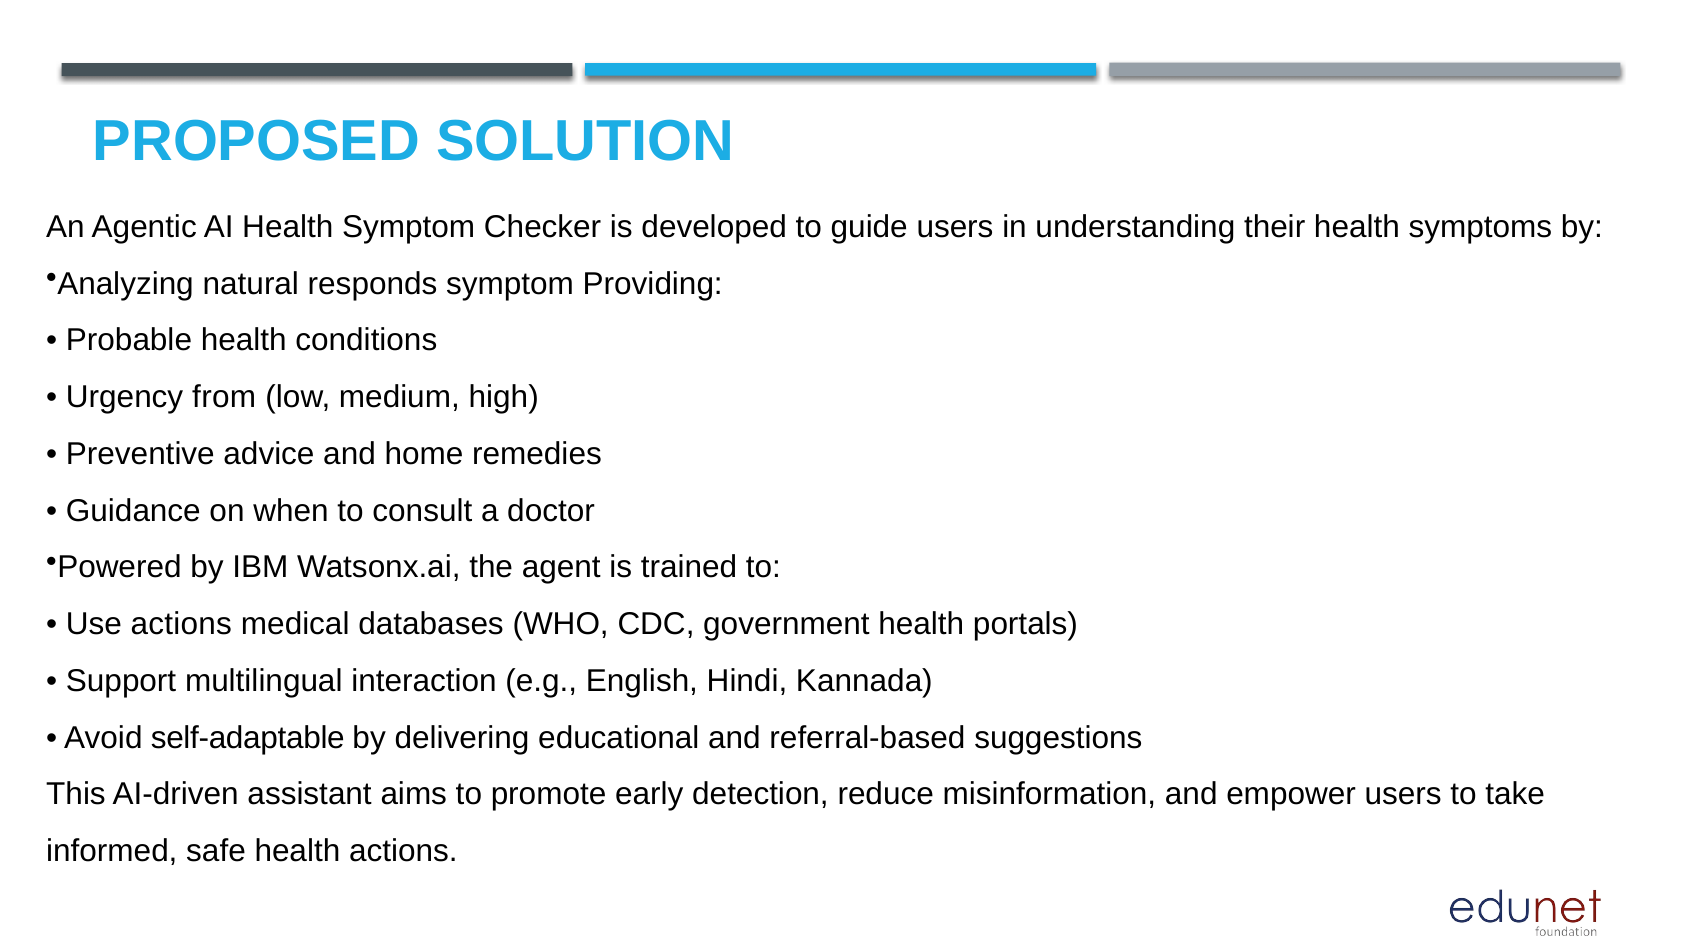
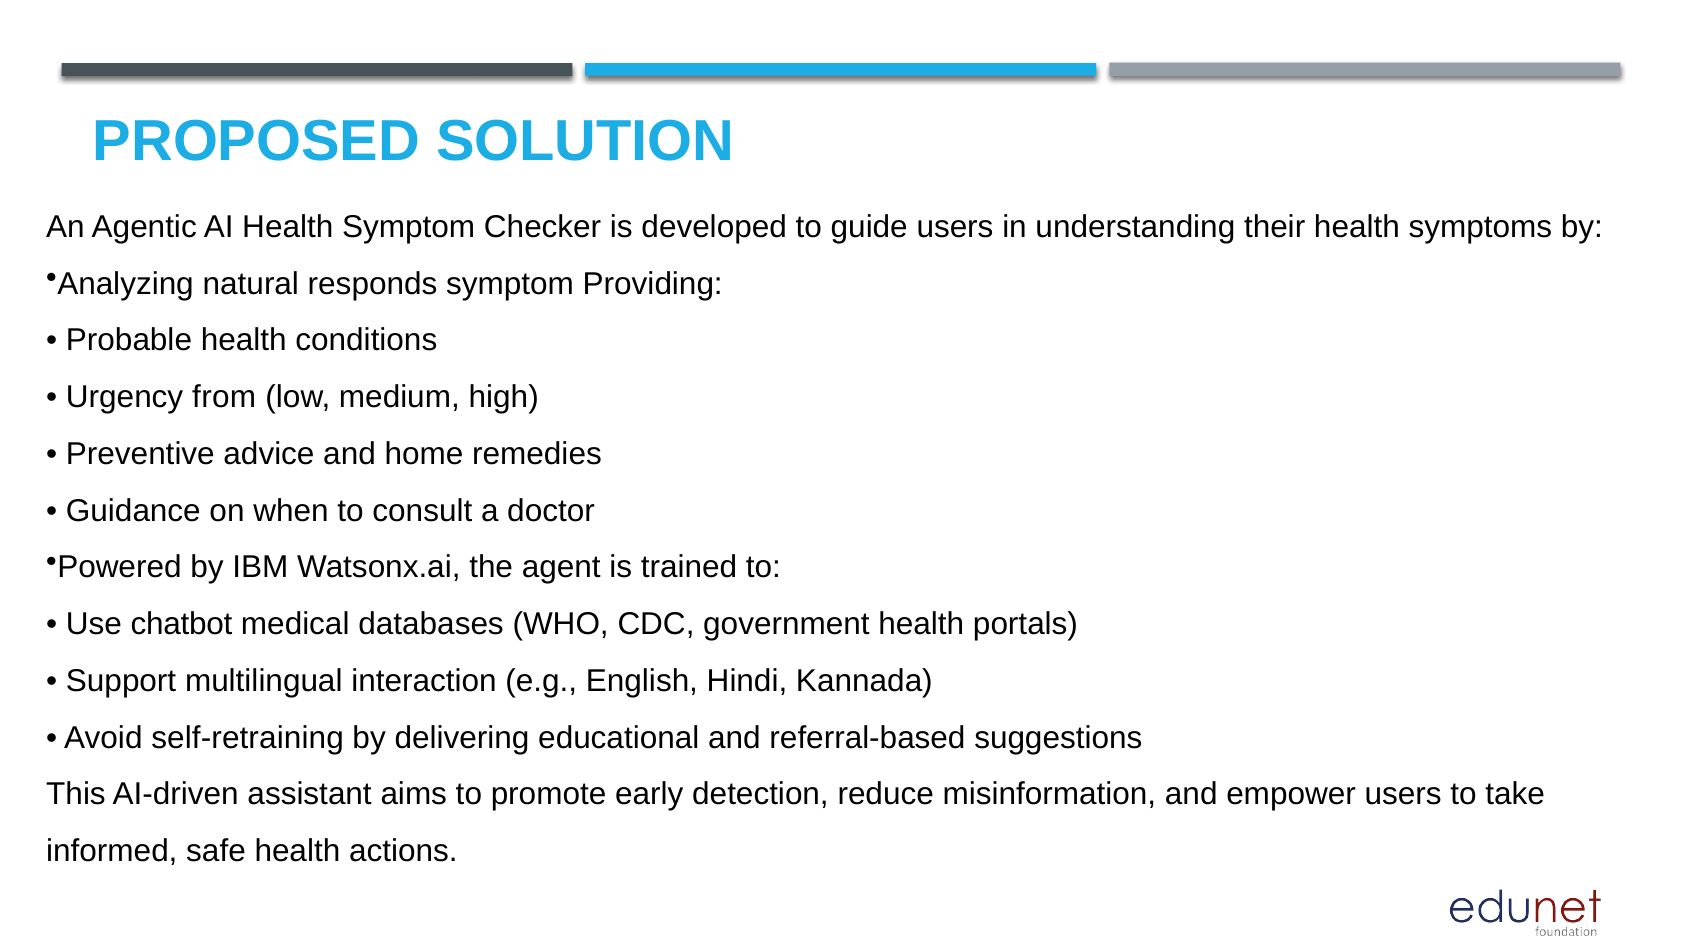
Use actions: actions -> chatbot (182, 624)
self-adaptable: self-adaptable -> self-retraining (248, 738)
